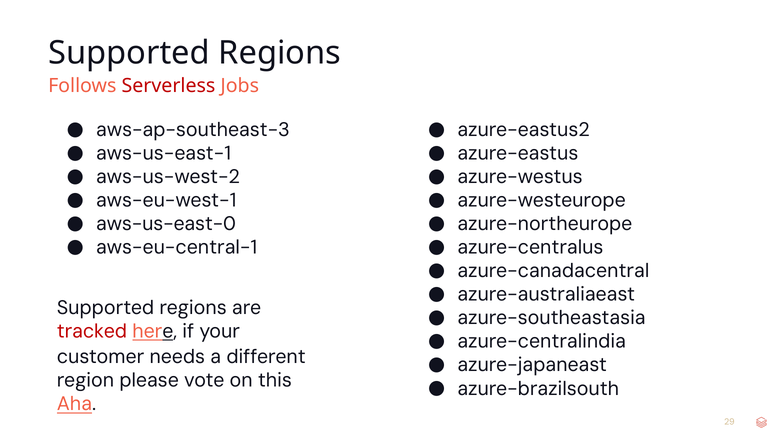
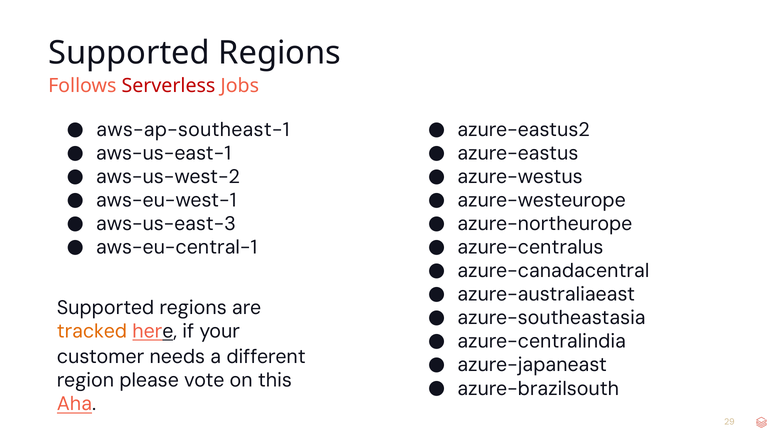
aws-ap-southeast-3: aws-ap-southeast-3 -> aws-ap-southeast-1 (193, 130)
aws-us-east-0: aws-us-east-0 -> aws-us-east-3 (166, 224)
tracked colour: red -> orange (92, 331)
